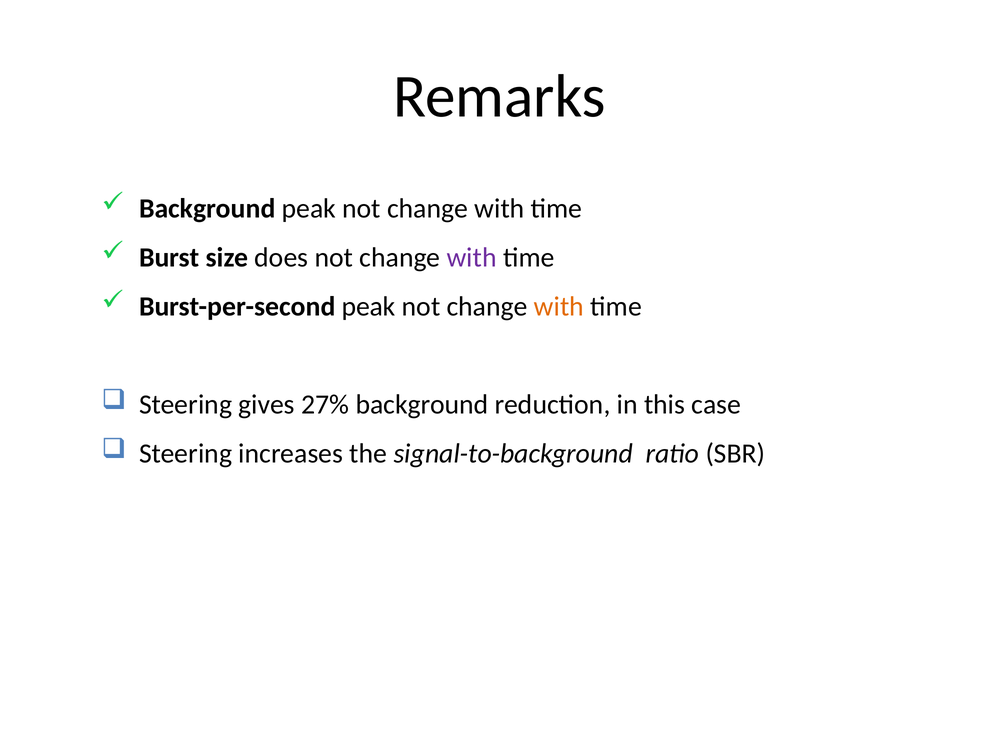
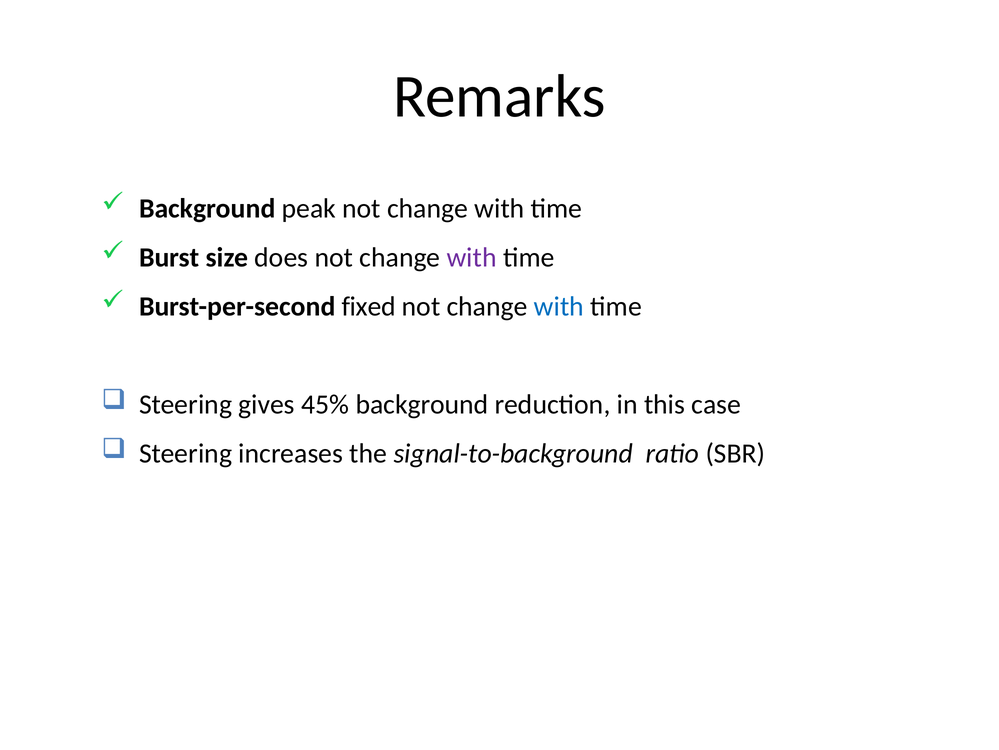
Burst-per-second peak: peak -> fixed (369, 306)
with colour: orange -> blue (559, 306)
27%: 27% -> 45% (325, 404)
